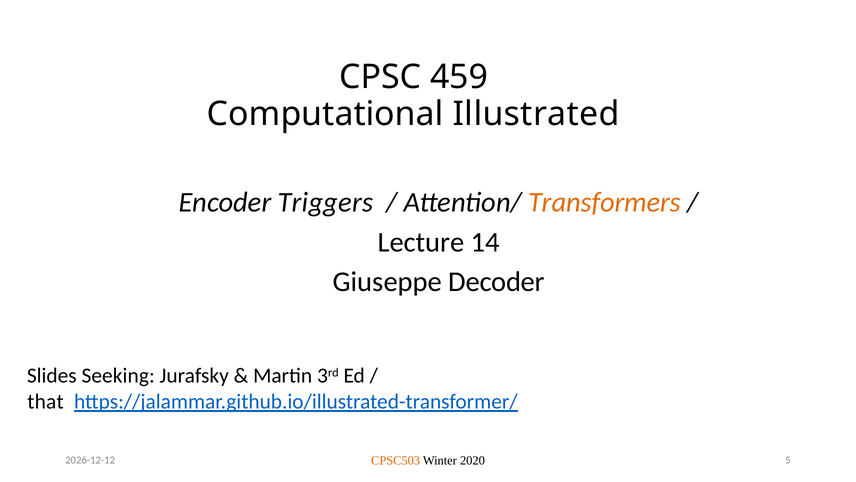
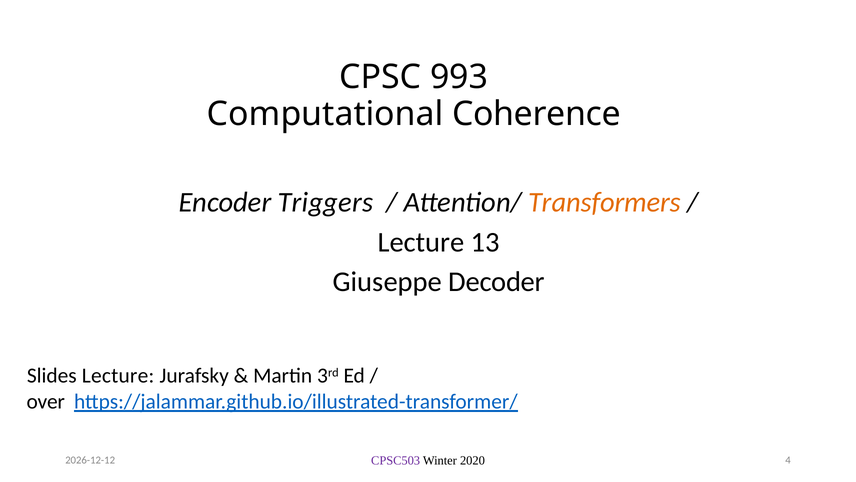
459: 459 -> 993 (459, 77)
Illustrated: Illustrated -> Coherence (536, 114)
14: 14 -> 13 (485, 242)
Slides Seeking: Seeking -> Lecture (118, 376)
that: that -> over (46, 401)
CPSC503 colour: orange -> purple (396, 460)
5: 5 -> 4 (788, 460)
